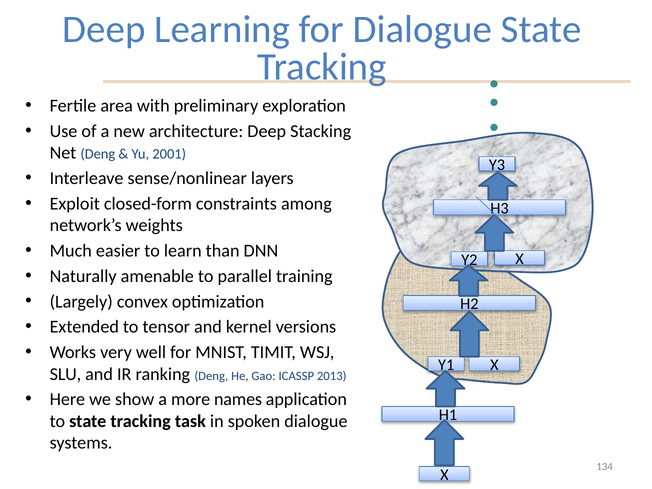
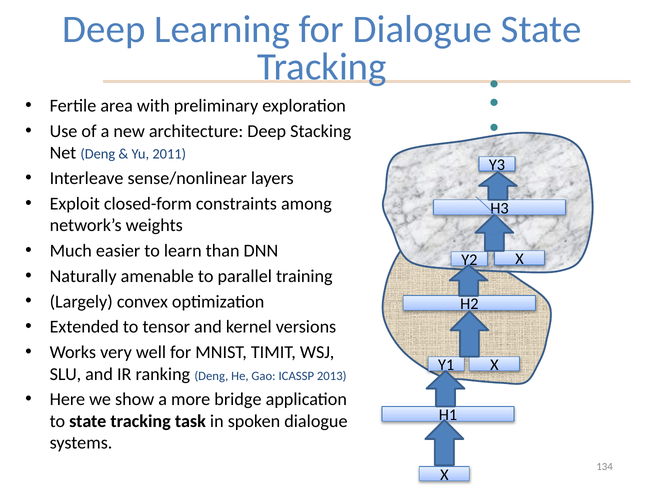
2001: 2001 -> 2011 (169, 154)
names: names -> bridge (238, 399)
